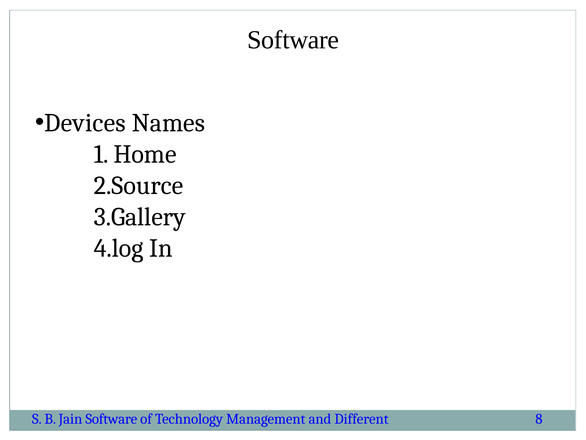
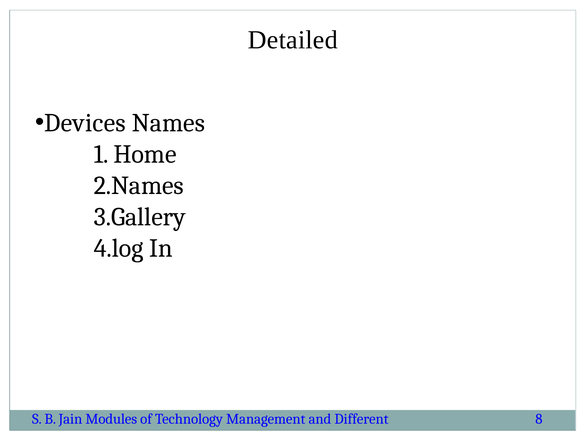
Software: Software -> Detailed (293, 40)
2.Source: 2.Source -> 2.Names (139, 185)
Jain Software: Software -> Modules (111, 419)
